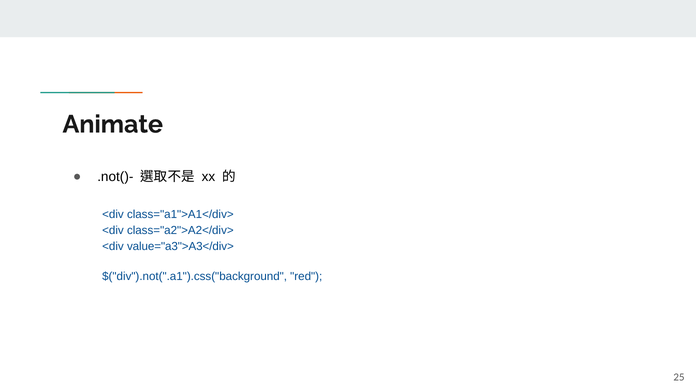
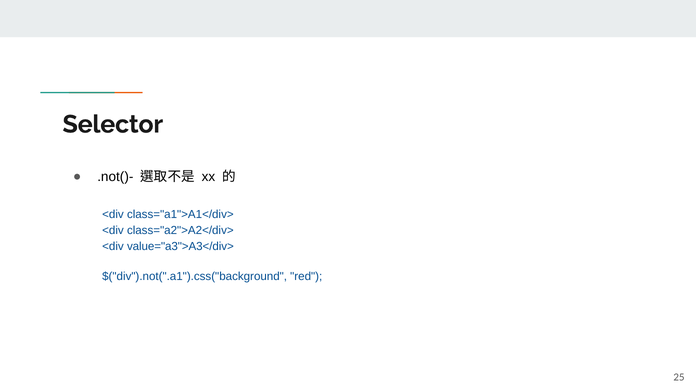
Animate: Animate -> Selector (113, 124)
